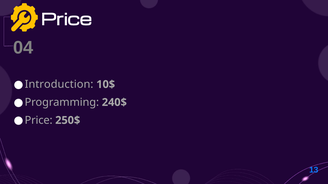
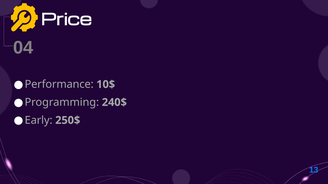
Introduction: Introduction -> Performance (59, 85)
Price: Price -> Early (39, 121)
